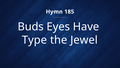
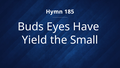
Type: Type -> Yield (34, 40)
Jewel: Jewel -> Small (84, 40)
